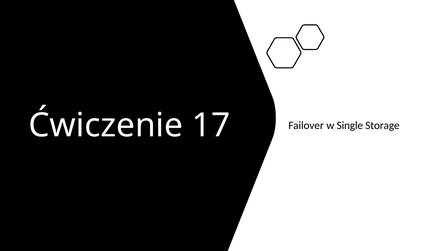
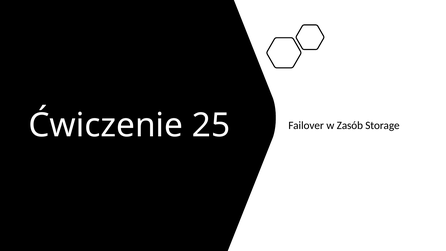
17: 17 -> 25 (211, 125)
Single: Single -> Zasób (350, 125)
